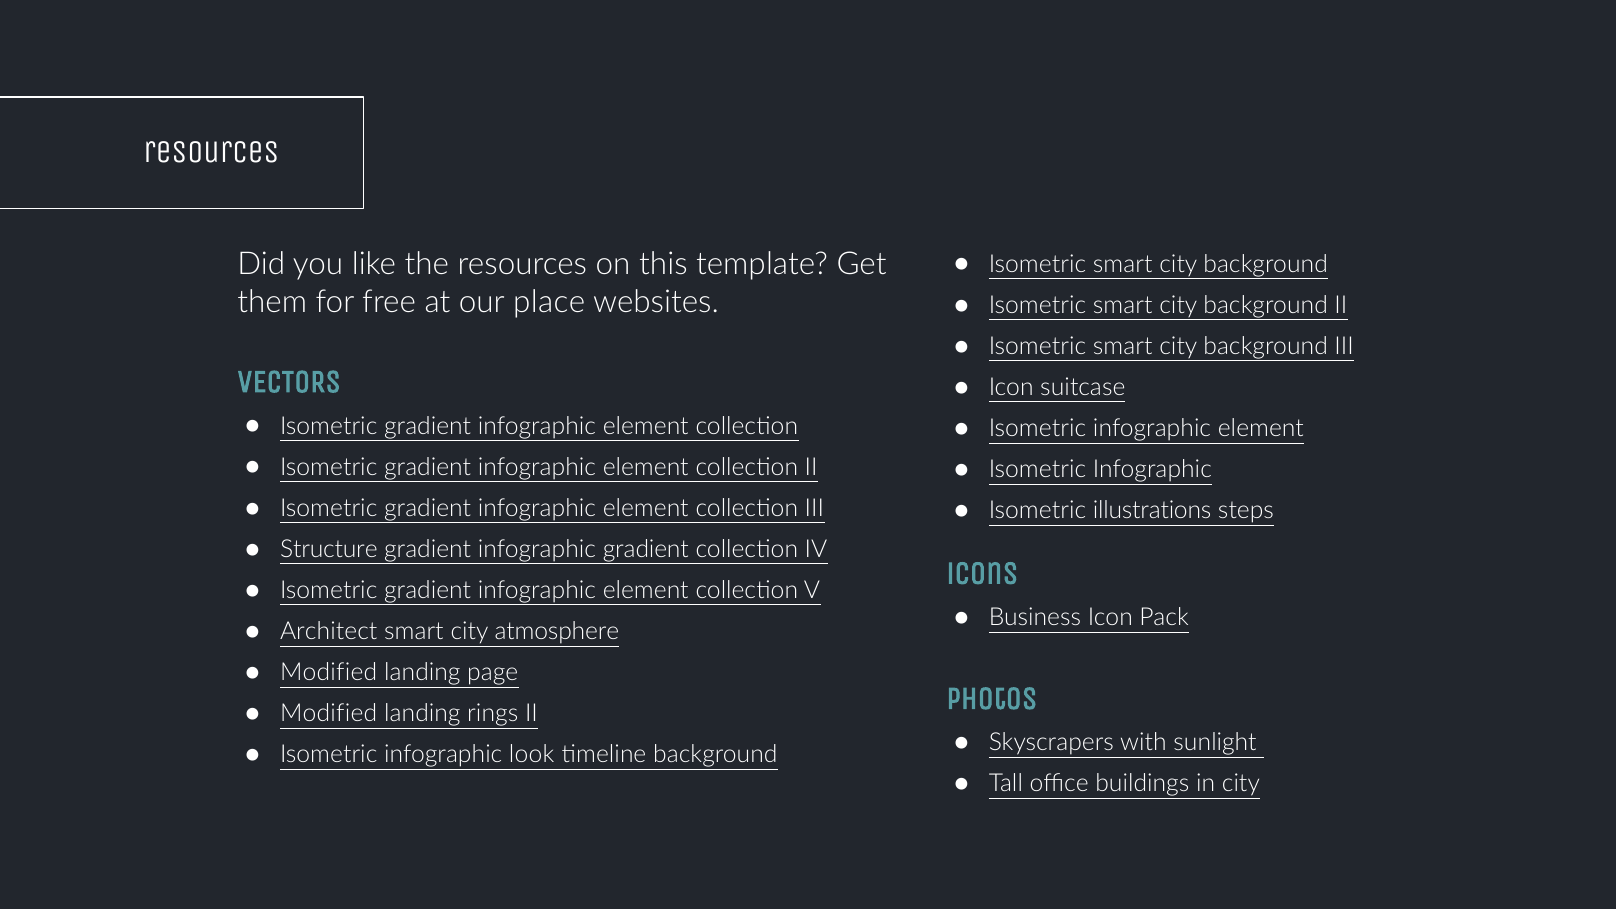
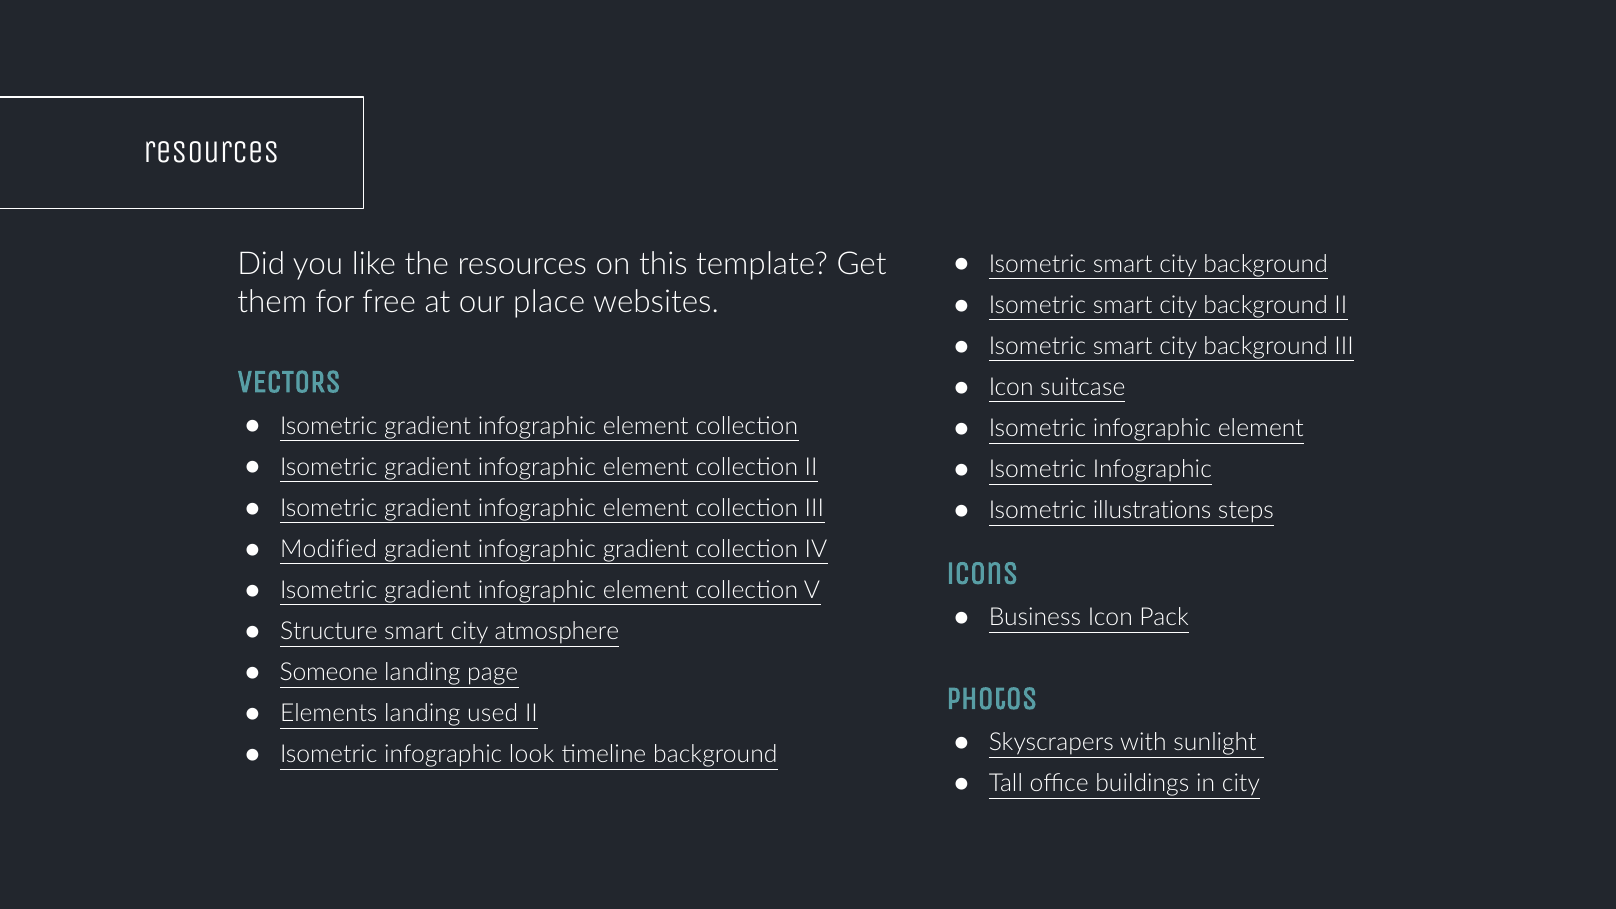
Structure: Structure -> Modified (329, 549)
Architect: Architect -> Structure (329, 631)
Modified: Modified -> Someone (329, 672)
Modified: Modified -> Elements (329, 714)
rings: rings -> used (493, 714)
